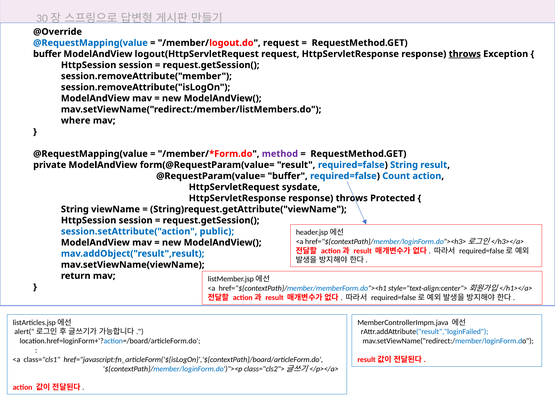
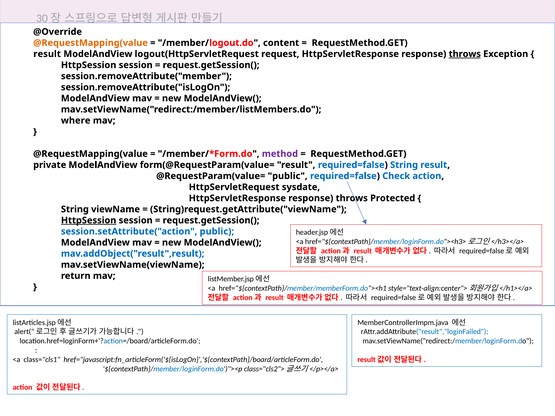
@RequestMapping(value colour: blue -> orange (90, 43)
/member/logout.do request: request -> content (281, 43)
buffer: buffer -> result (47, 54)
@RequestParam(value= buffer: buffer -> public (288, 176)
Count: Count -> Check (396, 176)
HttpSession underline: none -> present (89, 220)
